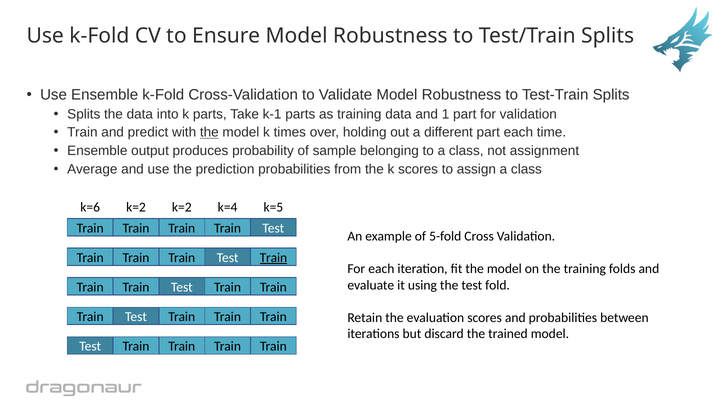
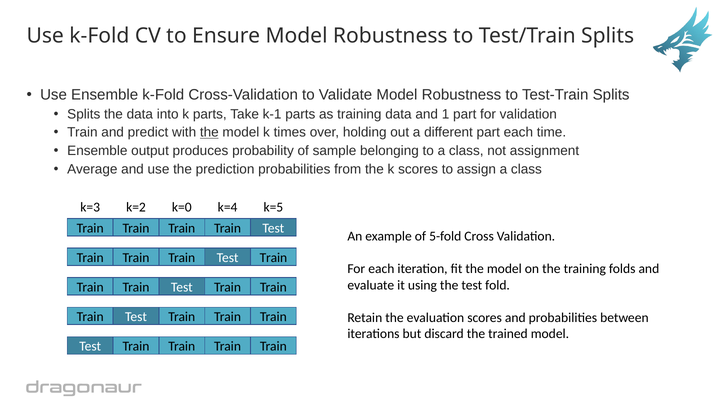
k=6: k=6 -> k=3 (90, 207)
k=2 k=2: k=2 -> k=0 (182, 207)
Train underline: present -> none (273, 258)
